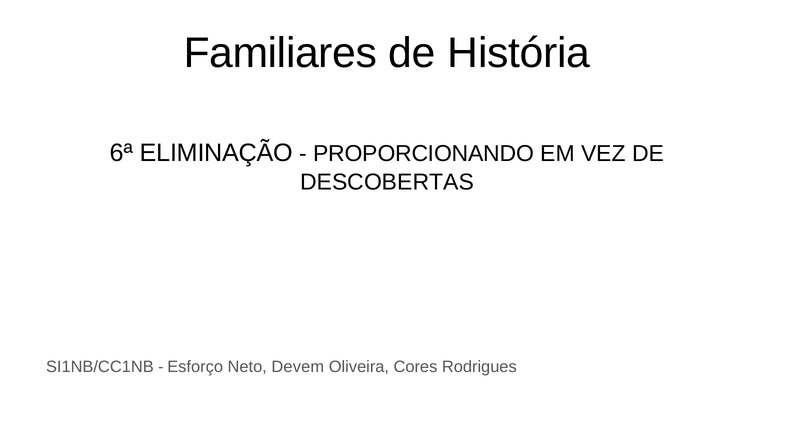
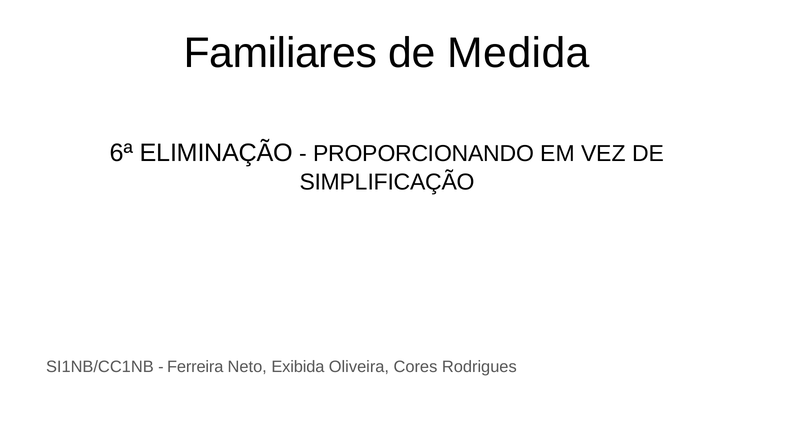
História: História -> Medida (519, 53)
DESCOBERTAS: DESCOBERTAS -> SIMPLIFICAÇÃO (387, 182)
Esforço: Esforço -> Ferreira (195, 367)
Devem: Devem -> Exibida (298, 367)
